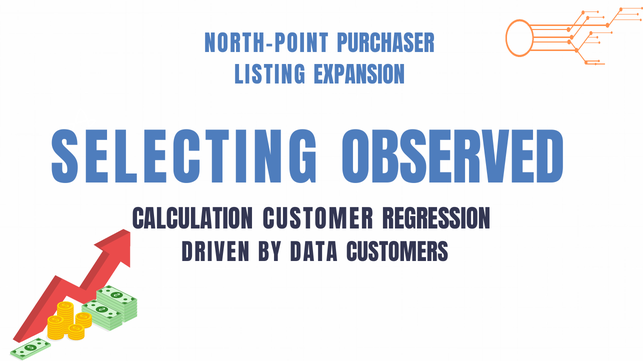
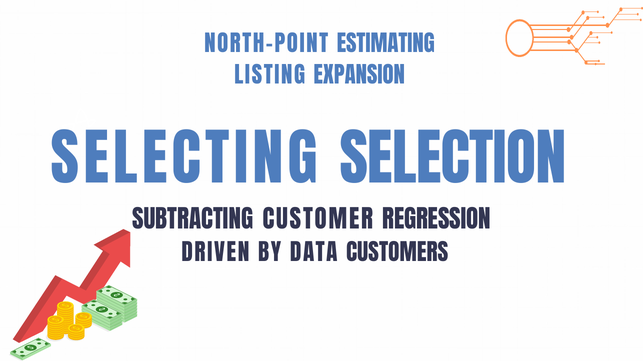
PURCHASER: PURCHASER -> ESTIMATING (386, 45)
OBSERVED: OBSERVED -> SELECTION (453, 163)
CALCULATION: CALCULATION -> SUBTRACTING (193, 221)
